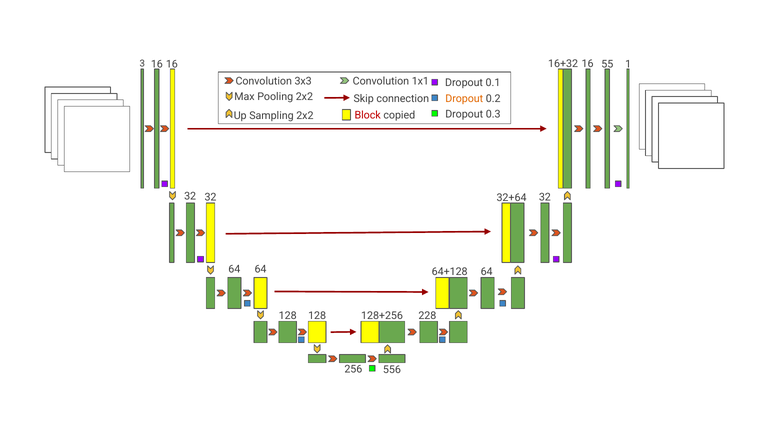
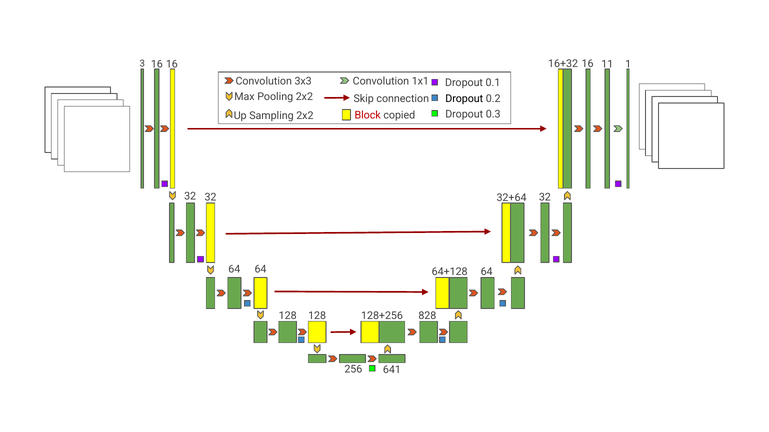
55: 55 -> 11 (607, 64)
Dropout colour: orange -> black (464, 99)
228: 228 -> 828 (427, 316)
556: 556 -> 641 (392, 370)
